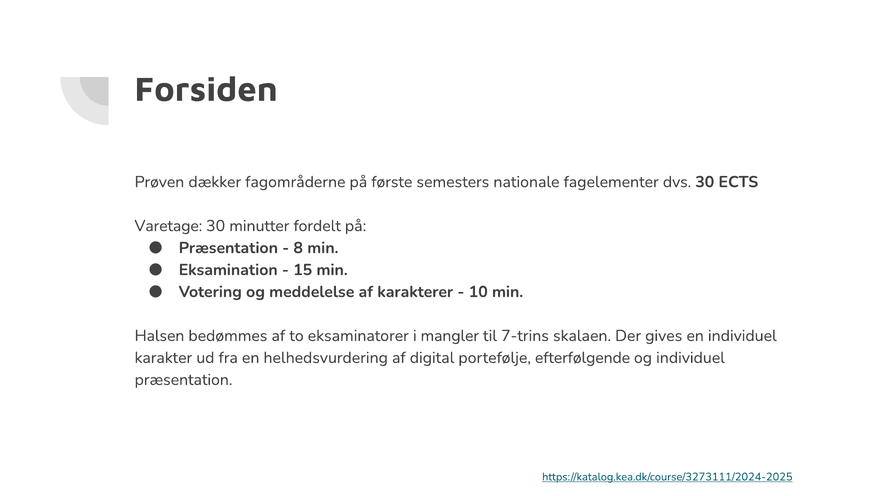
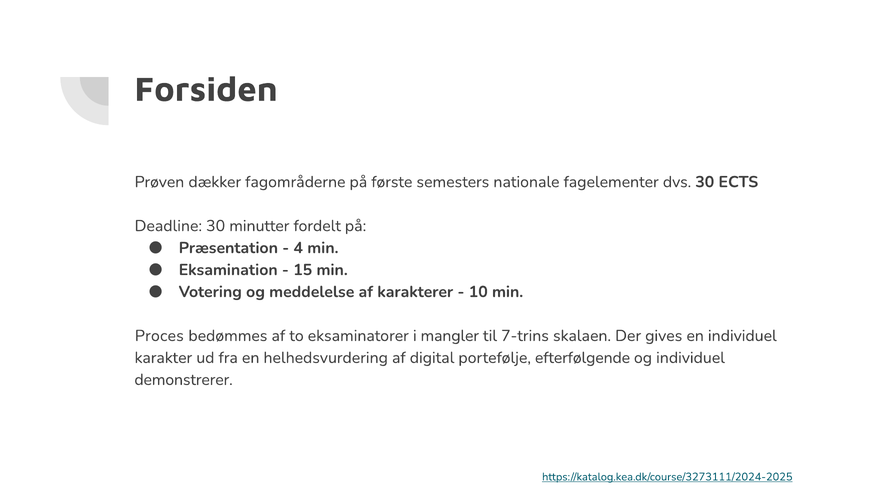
Varetage: Varetage -> Deadline (168, 226)
8: 8 -> 4 (298, 248)
Halsen: Halsen -> Proces (159, 336)
præsentation: præsentation -> demonstrerer (184, 380)
